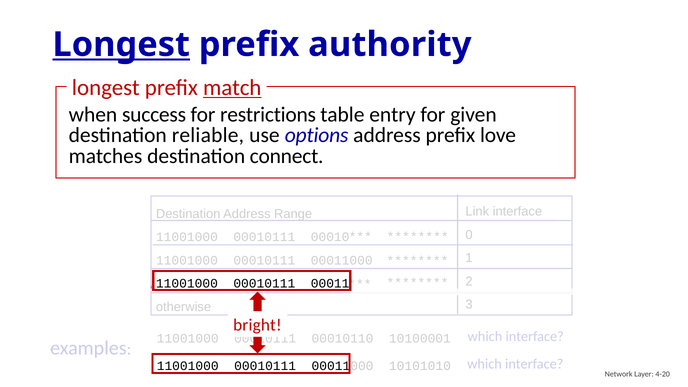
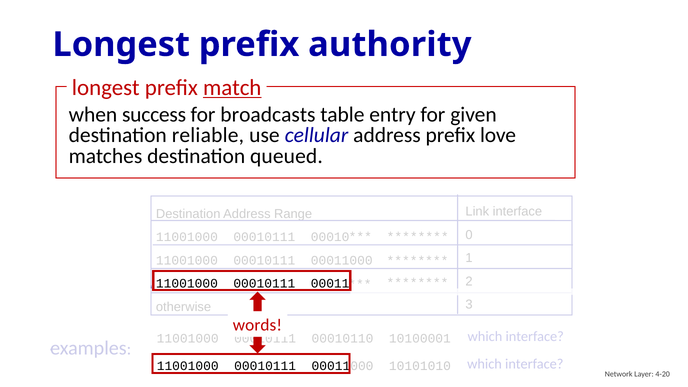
Longest underline: present -> none (121, 45)
restrictions: restrictions -> broadcasts (268, 115)
options: options -> cellular (317, 135)
connect: connect -> queued (286, 156)
bright: bright -> words (257, 325)
